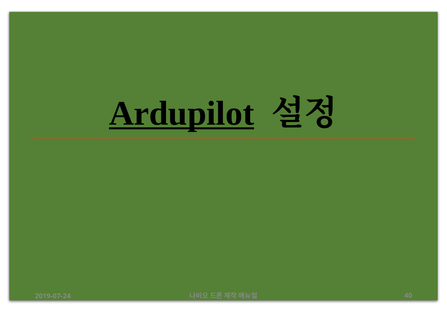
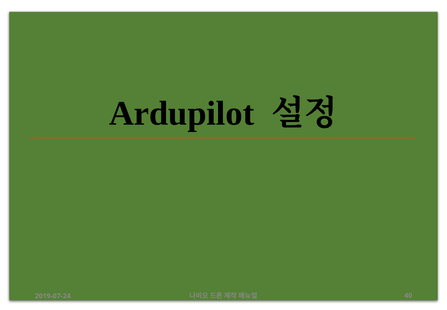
Ardupilot underline: present -> none (182, 113)
